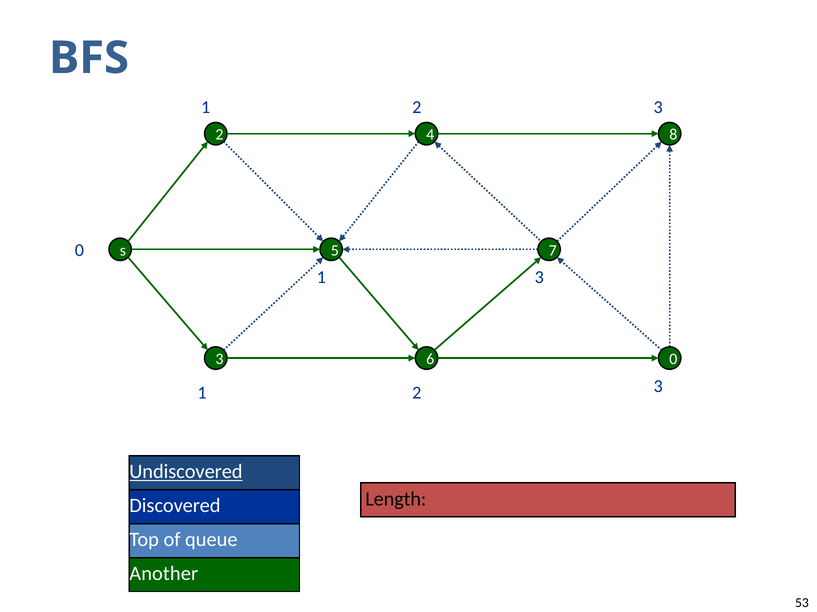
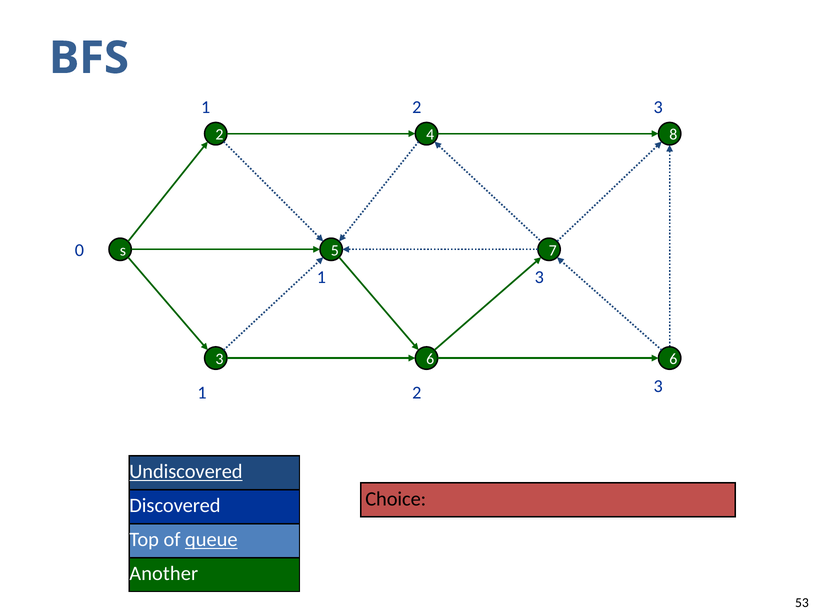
6 0: 0 -> 6 (673, 360)
Length: Length -> Choice (396, 499)
queue underline: none -> present (211, 540)
